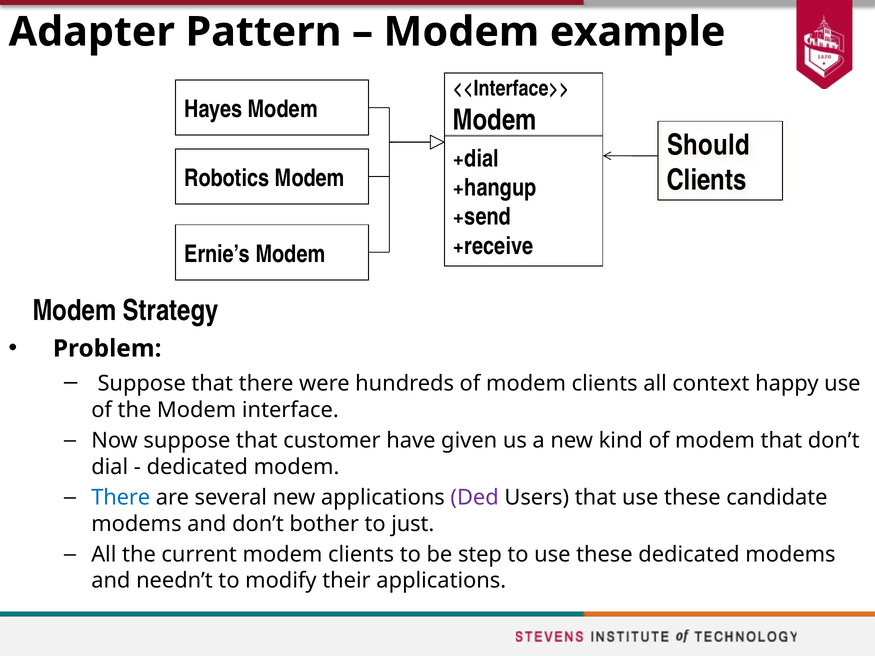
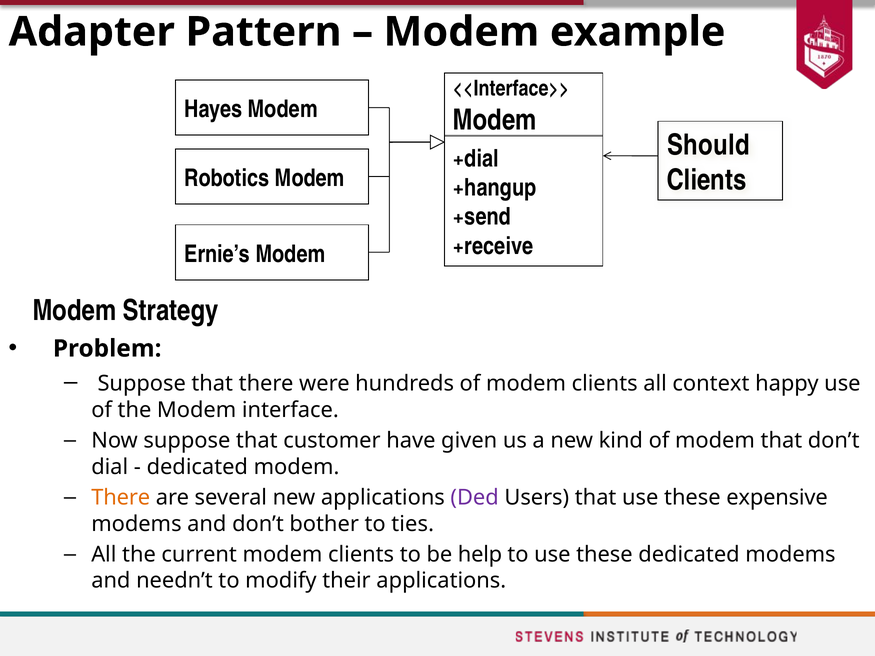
There colour: blue -> orange (121, 498)
candidate: candidate -> expensive (777, 498)
just: just -> ties (413, 524)
step: step -> help (480, 555)
